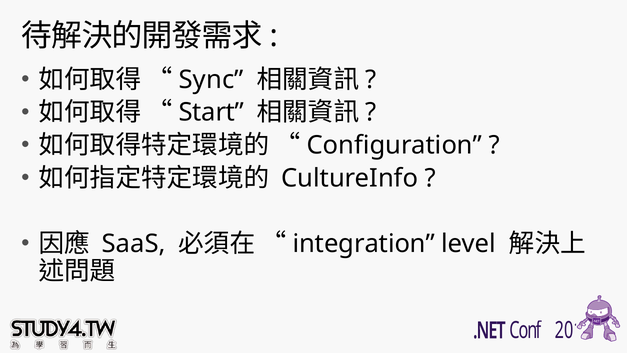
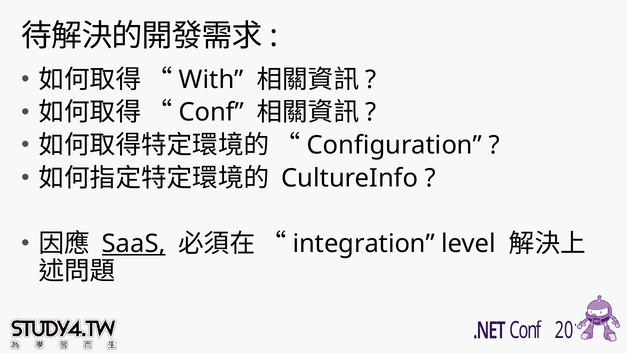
Sync: Sync -> With (211, 80)
Start: Start -> Conf (211, 112)
SaaS underline: none -> present (134, 243)
